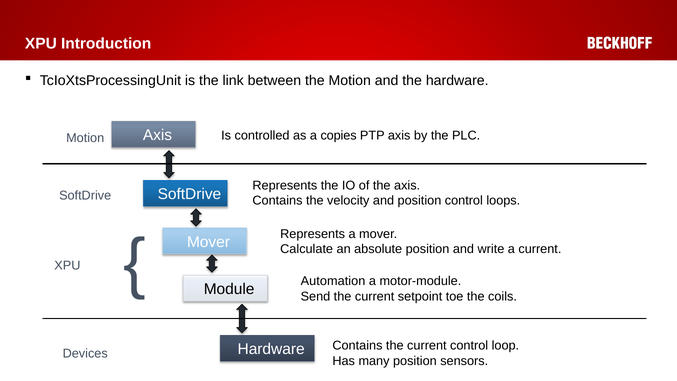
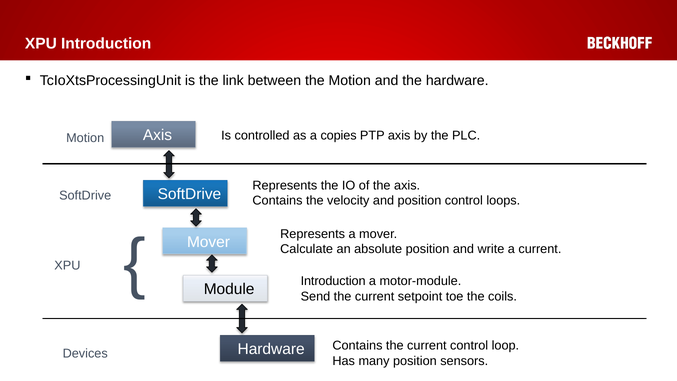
Automation: Automation -> Introduction (333, 281)
